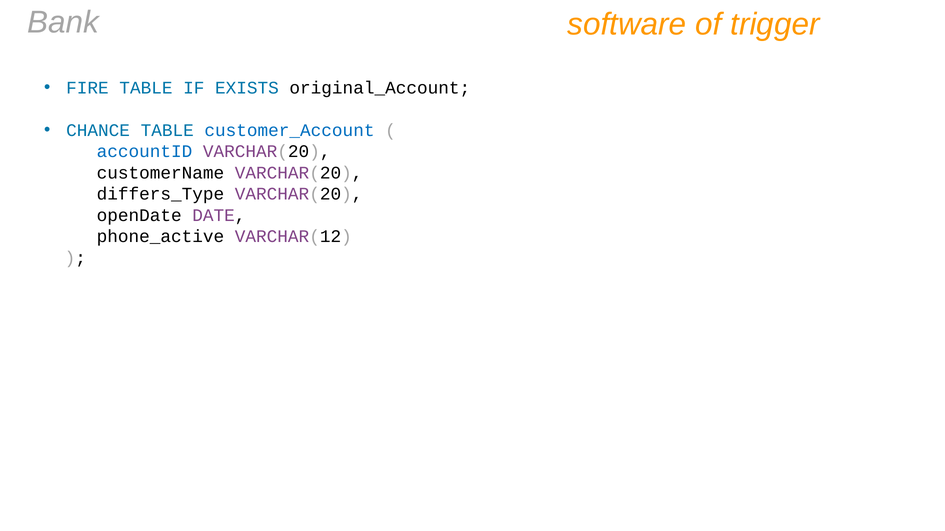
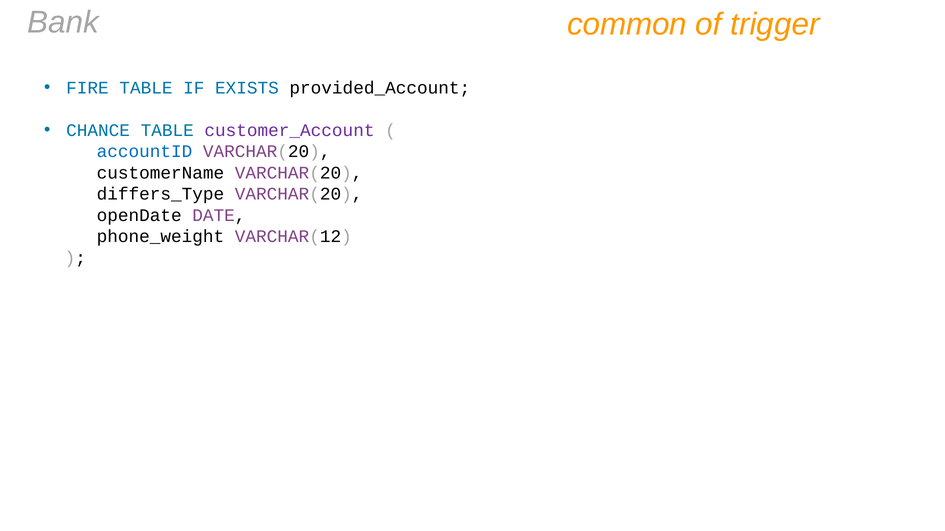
software: software -> common (627, 25)
original_Account: original_Account -> provided_Account (380, 88)
customer_Account colour: blue -> purple (289, 130)
phone_active: phone_active -> phone_weight (160, 237)
